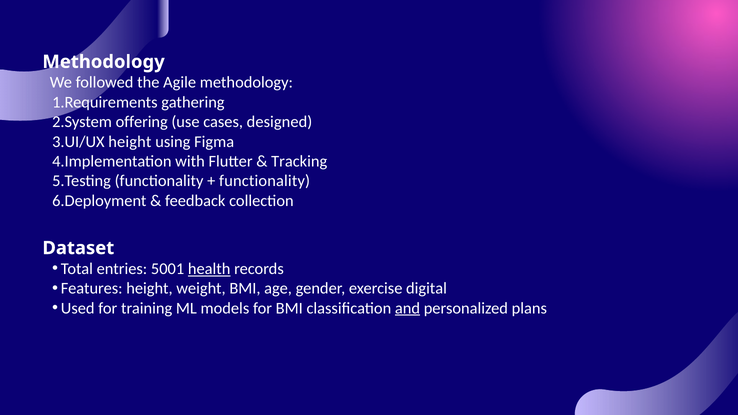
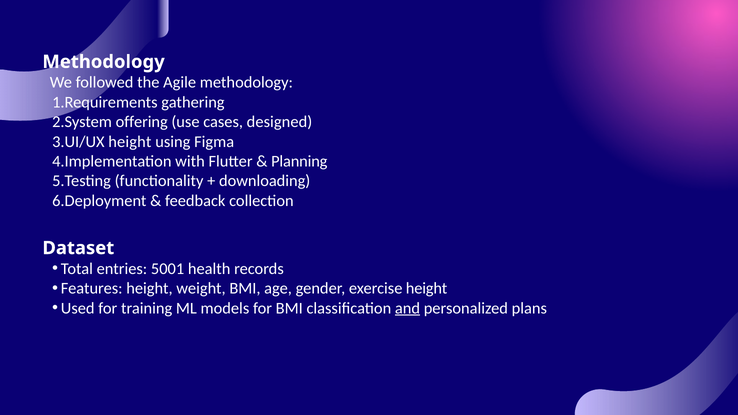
Tracking: Tracking -> Planning (299, 161)
functionality: functionality -> downloading (265, 181)
health underline: present -> none (209, 269)
exercise digital: digital -> height (427, 289)
